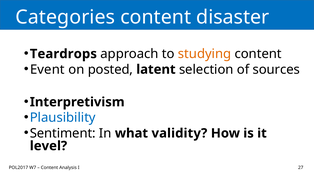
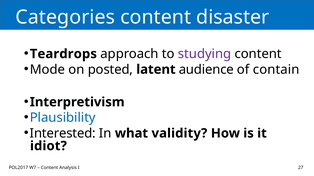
studying colour: orange -> purple (205, 54)
Event: Event -> Mode (47, 70)
selection: selection -> audience (206, 70)
sources: sources -> contain (276, 70)
Sentiment: Sentiment -> Interested (63, 134)
level: level -> idiot (48, 146)
